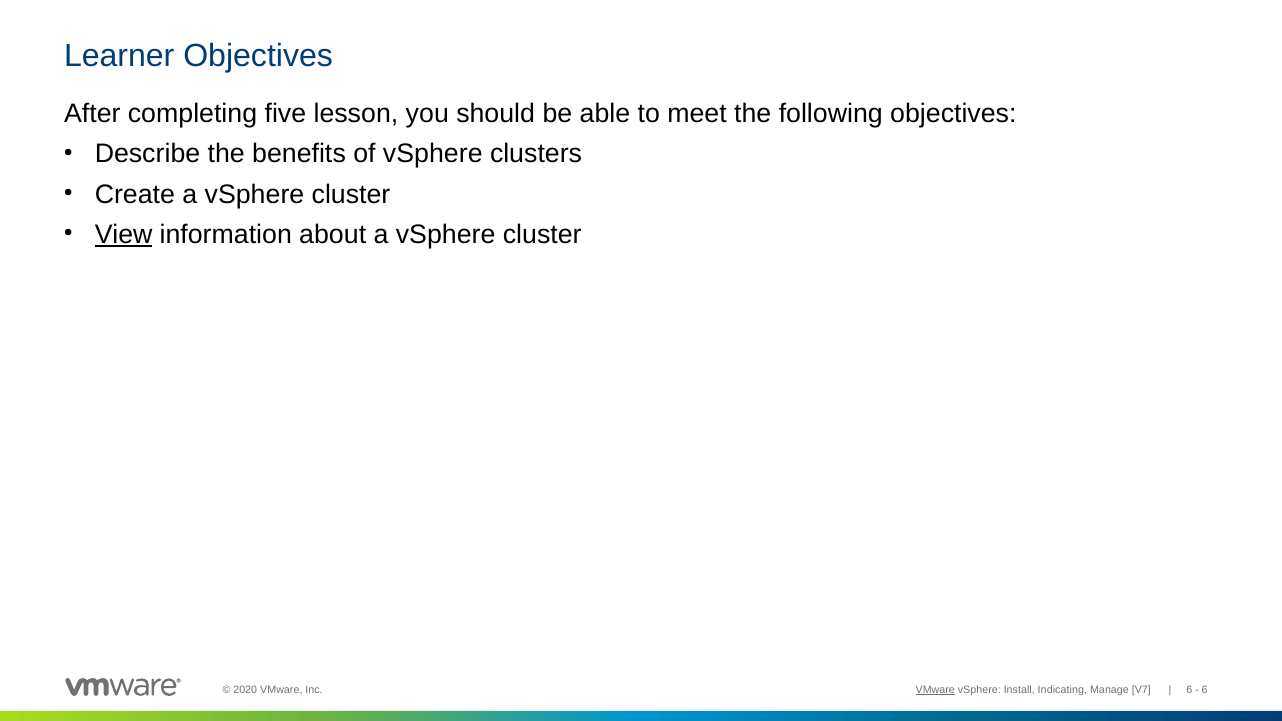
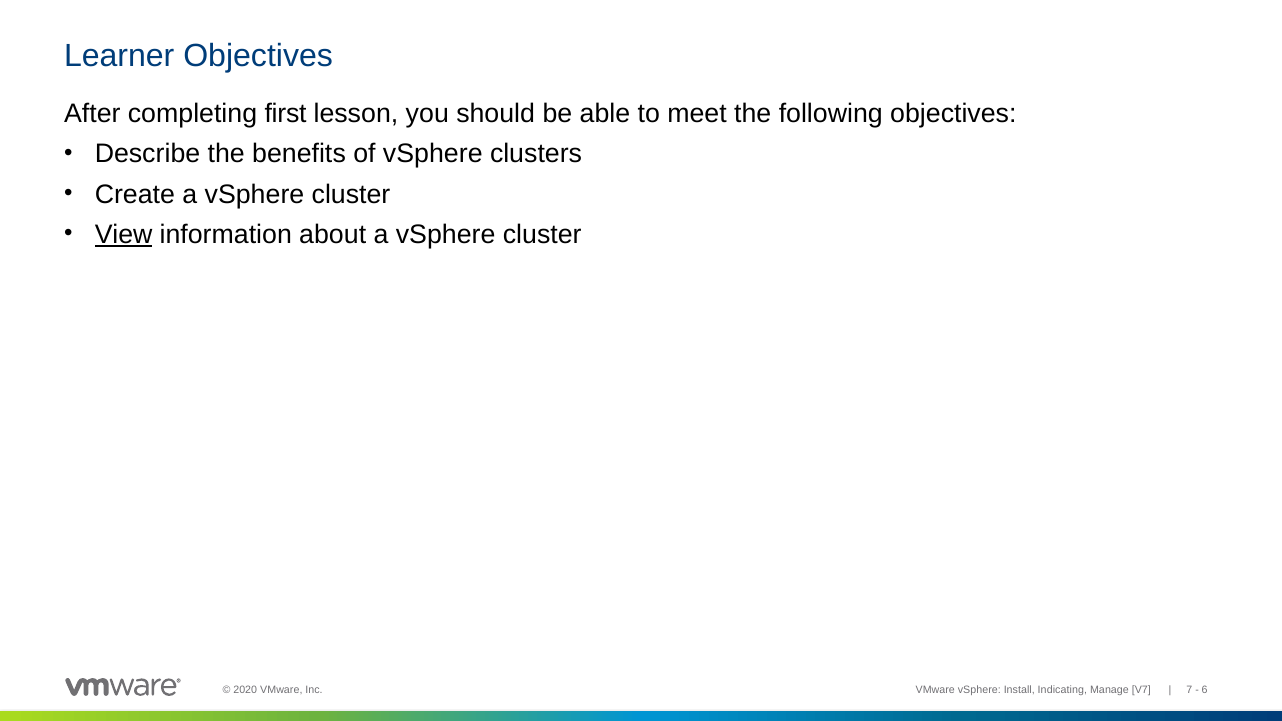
five: five -> first (286, 114)
VMware underline: present -> none (935, 690)
6: 6 -> 7 (1189, 690)
